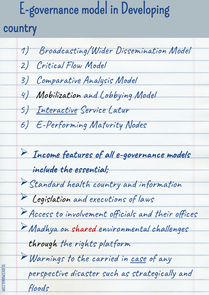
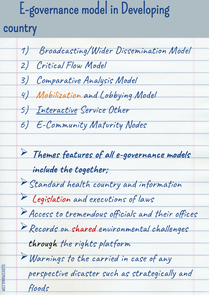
Mobilization colour: black -> orange (58, 95)
Latur: Latur -> Other (118, 110)
E-Performing: E-Performing -> E-Community (61, 125)
Income: Income -> Themes (46, 154)
essential: essential -> together (91, 169)
Legislation colour: black -> red (51, 199)
involvement: involvement -> tremendous (86, 214)
Madhya: Madhya -> Records (43, 229)
case underline: present -> none (138, 259)
